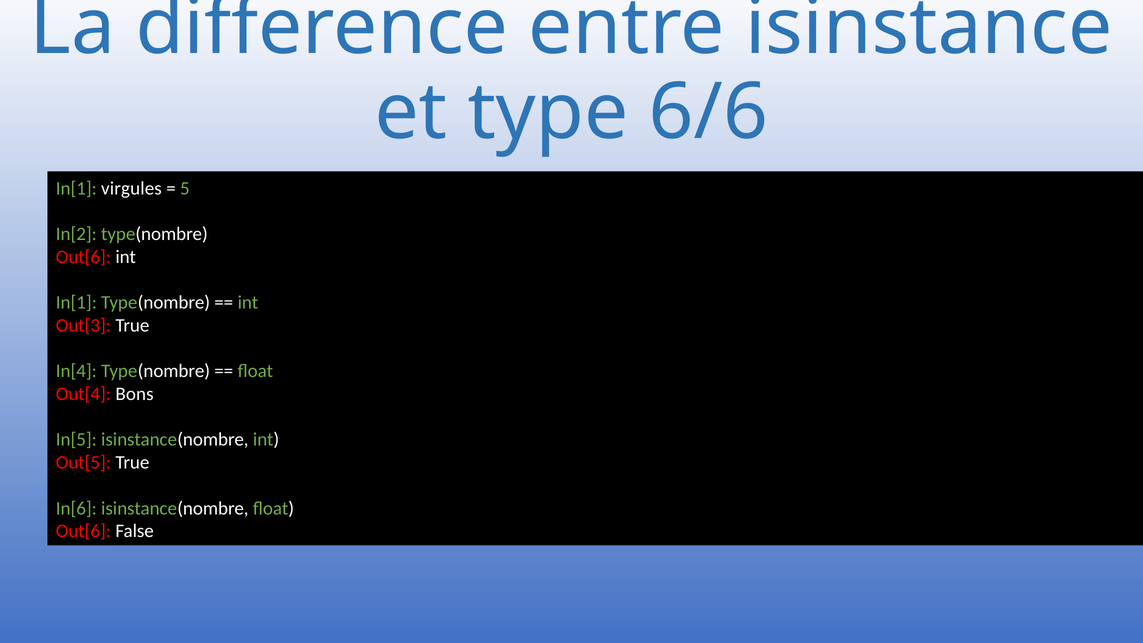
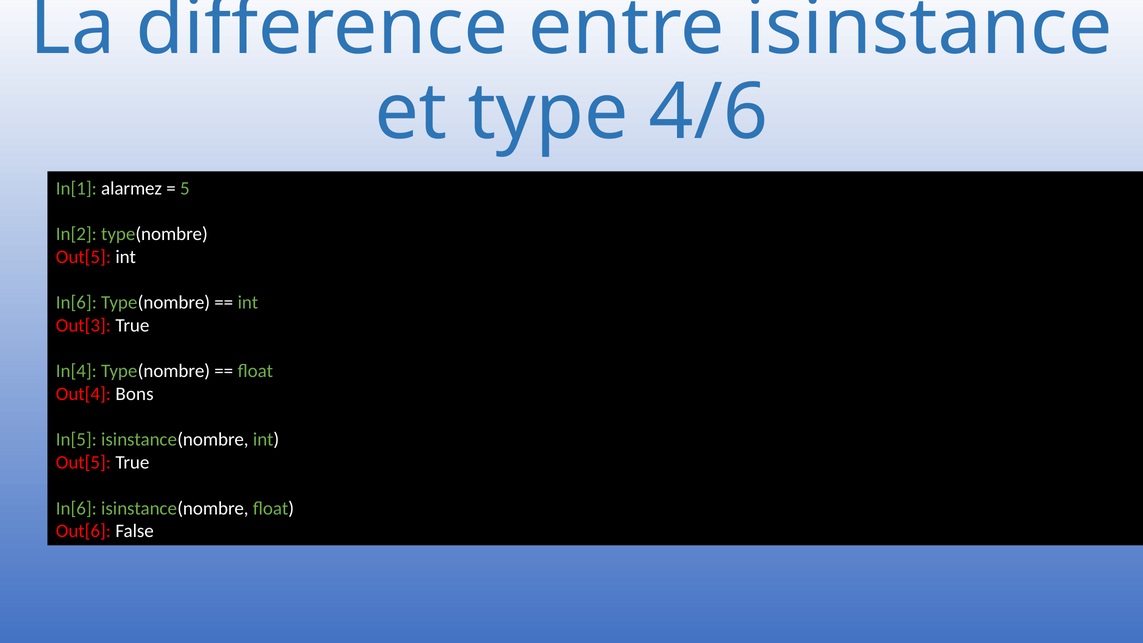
6/6: 6/6 -> 4/6 (708, 112)
virgules: virgules -> alarmez (132, 188)
Out[6: Out[6 -> Out[5 (83, 257)
In[1: In[1 -> In[6 (76, 303)
